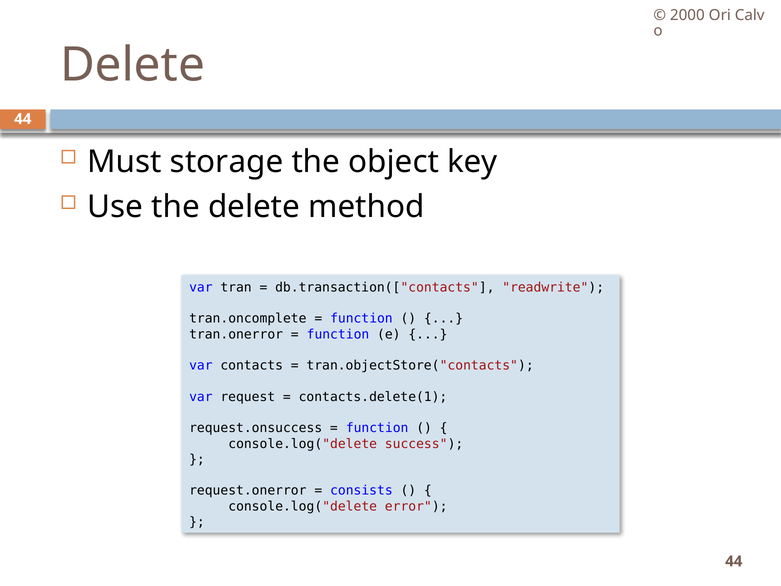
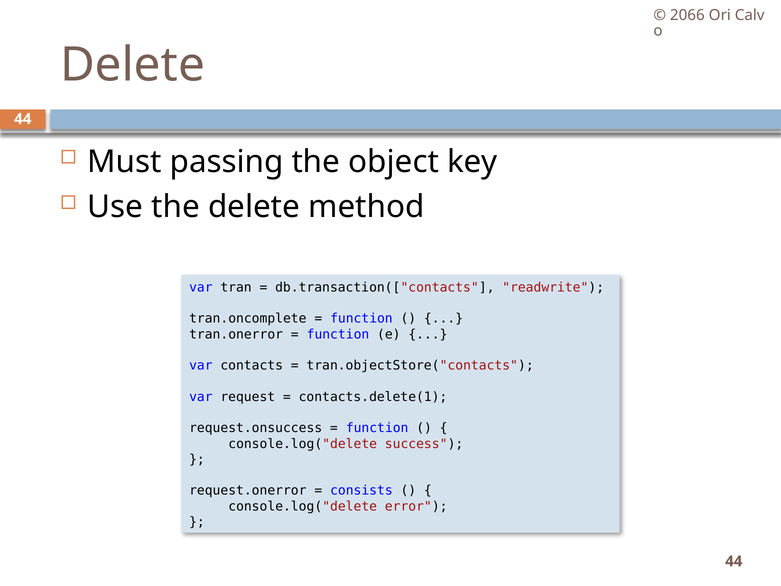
2000: 2000 -> 2066 (687, 15)
storage: storage -> passing (227, 162)
